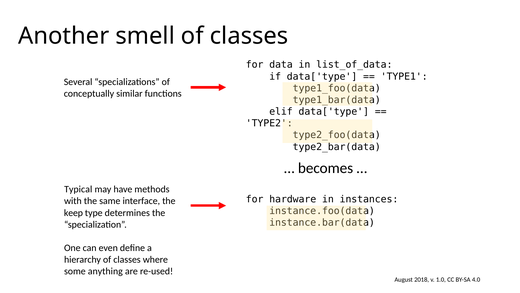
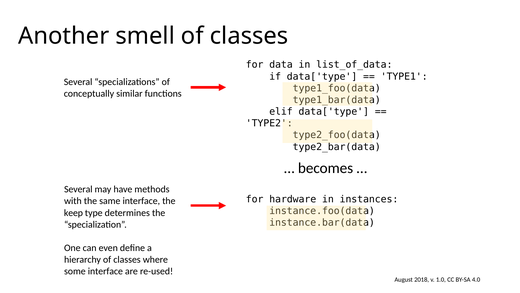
Typical: Typical -> Several (78, 189)
some anything: anything -> interface (105, 271)
